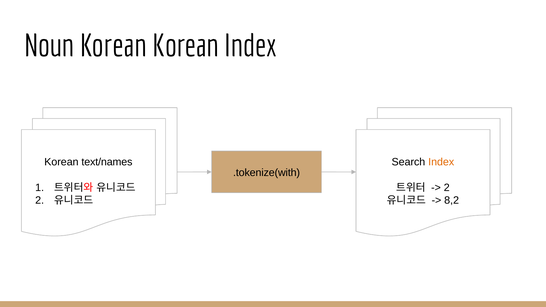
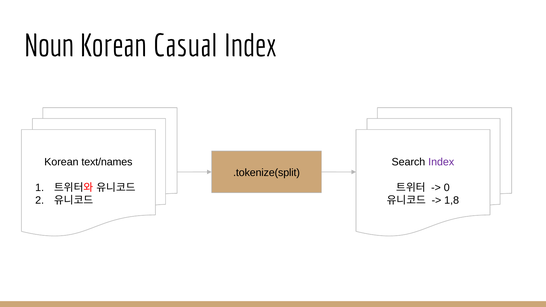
Korean Korean: Korean -> Casual (185, 46)
Index colour: orange -> purple (441, 162)
.tokenize(with: .tokenize(with -> .tokenize(split (267, 173)
2: 2 -> 0 (447, 188)
8,2: 8,2 -> 1,8 (452, 200)
